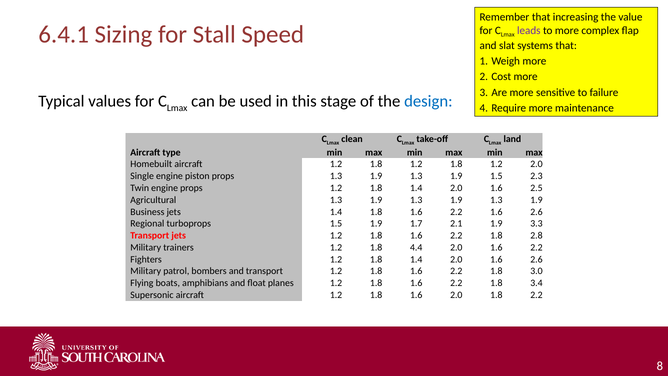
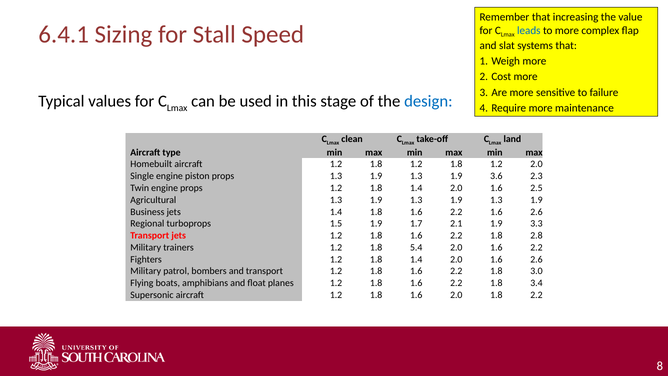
leads colour: purple -> blue (529, 30)
1.9 1.5: 1.5 -> 3.6 (496, 176)
4.4: 4.4 -> 5.4 (416, 247)
